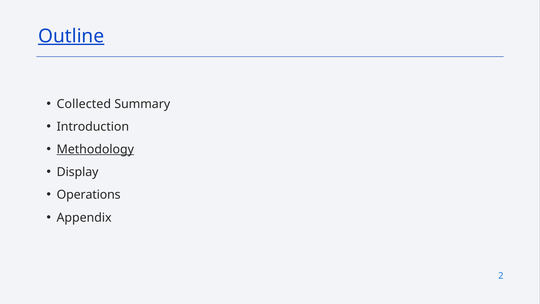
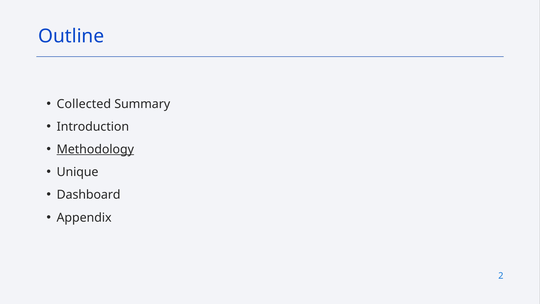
Outline underline: present -> none (71, 36)
Display: Display -> Unique (78, 172)
Operations: Operations -> Dashboard (89, 195)
